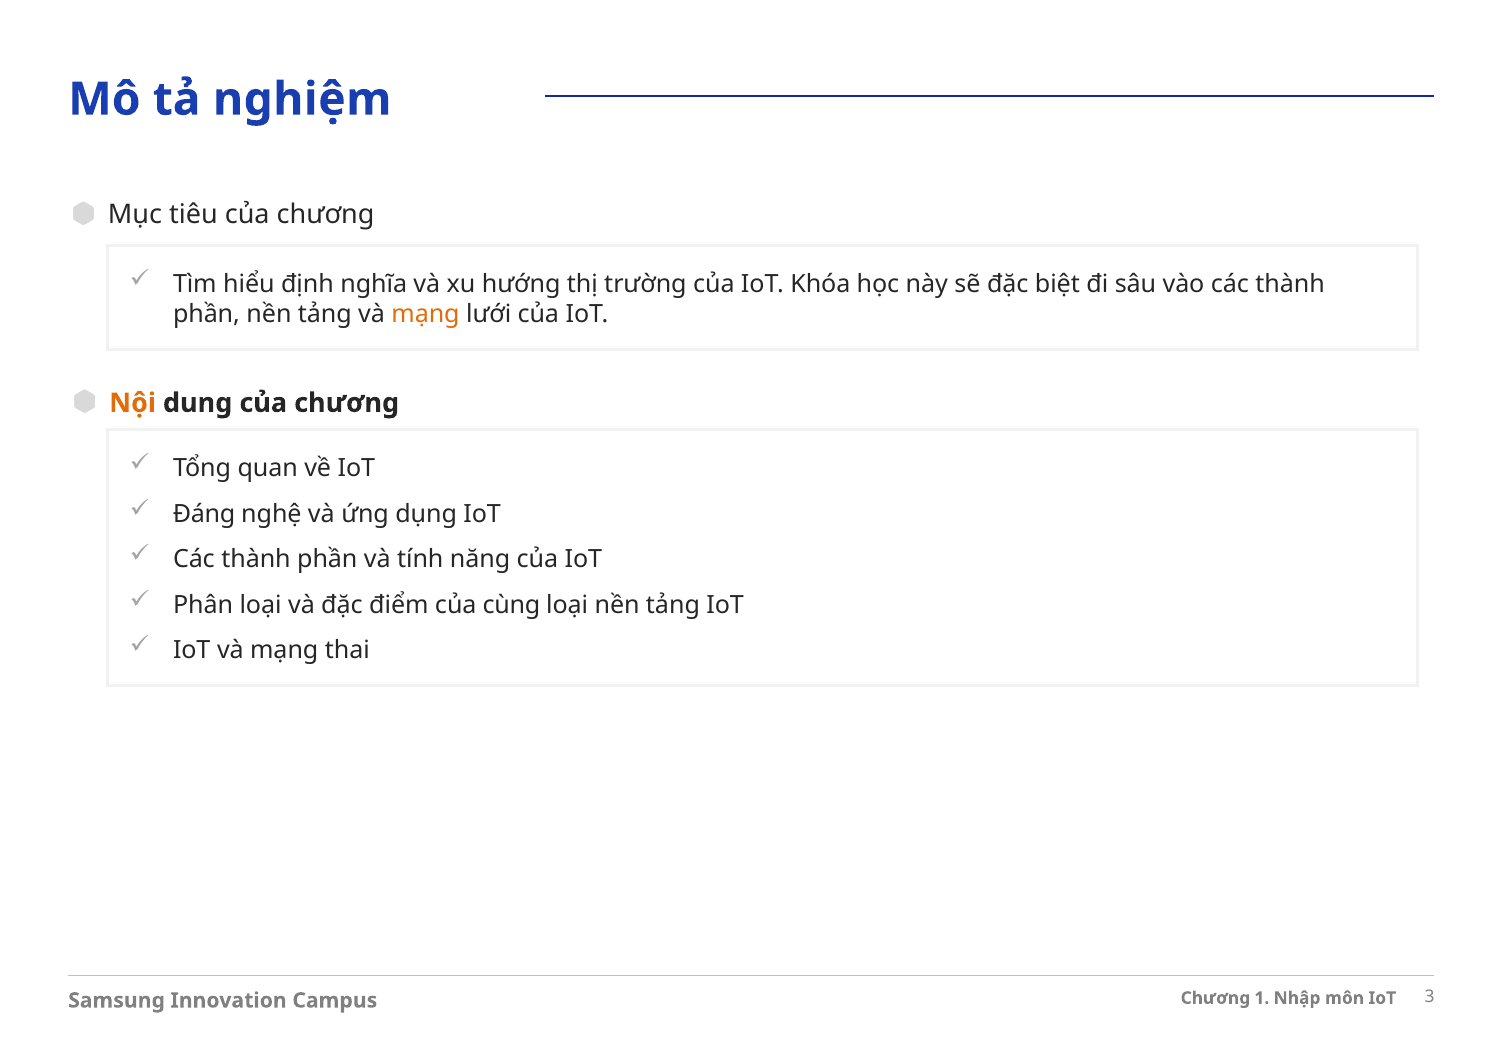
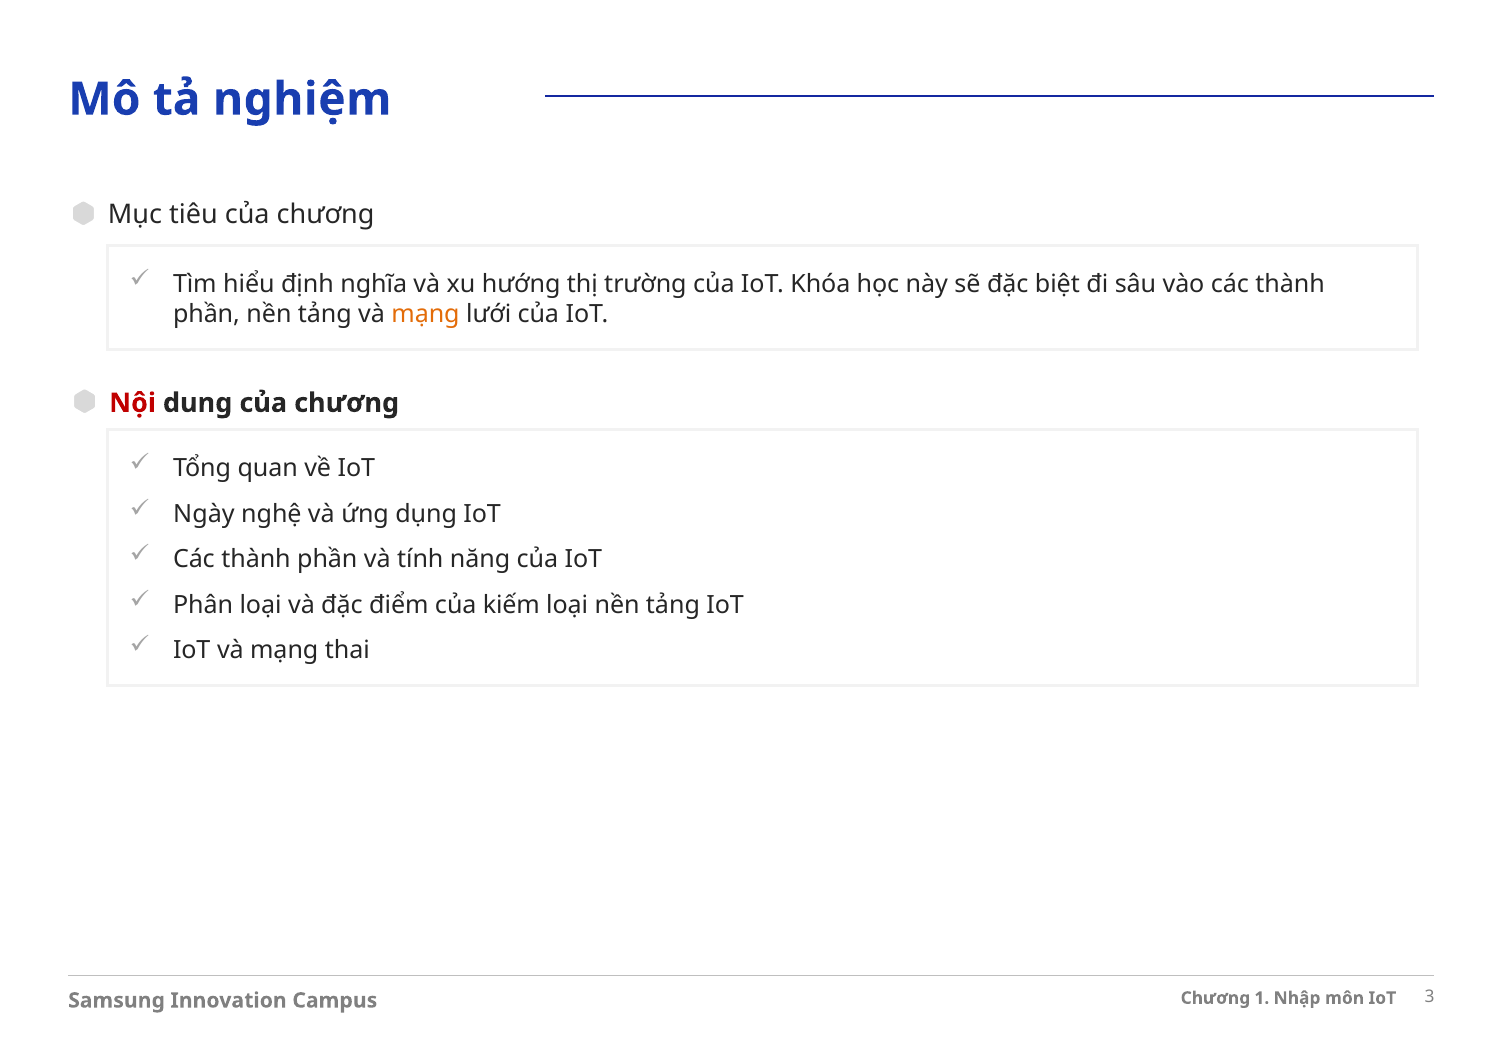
Nội colour: orange -> red (133, 403)
Đáng: Đáng -> Ngày (204, 514)
cùng: cùng -> kiếm (511, 605)
